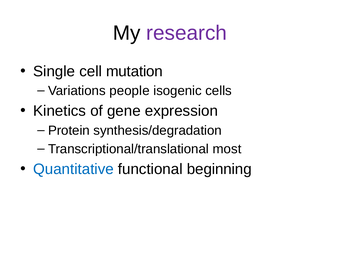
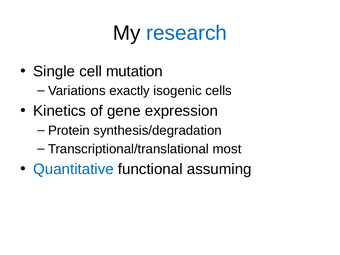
research colour: purple -> blue (187, 33)
people: people -> exactly (130, 91)
beginning: beginning -> assuming (219, 169)
